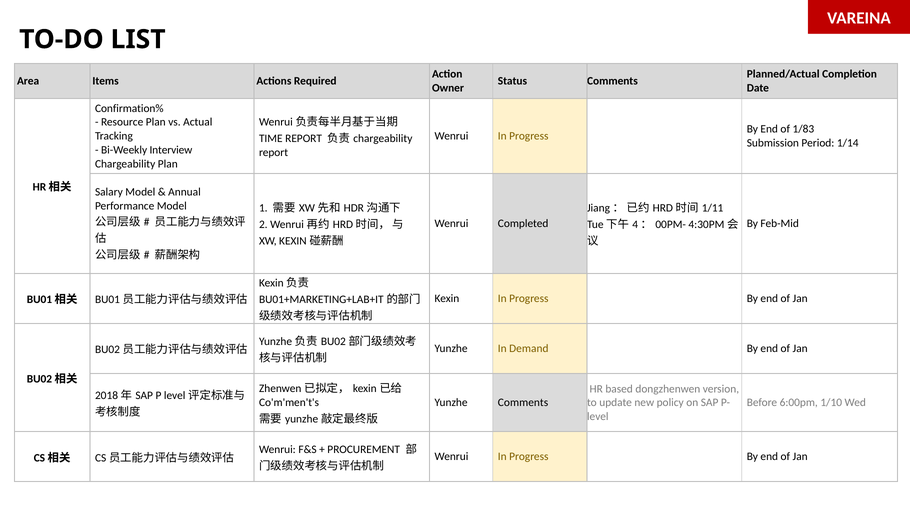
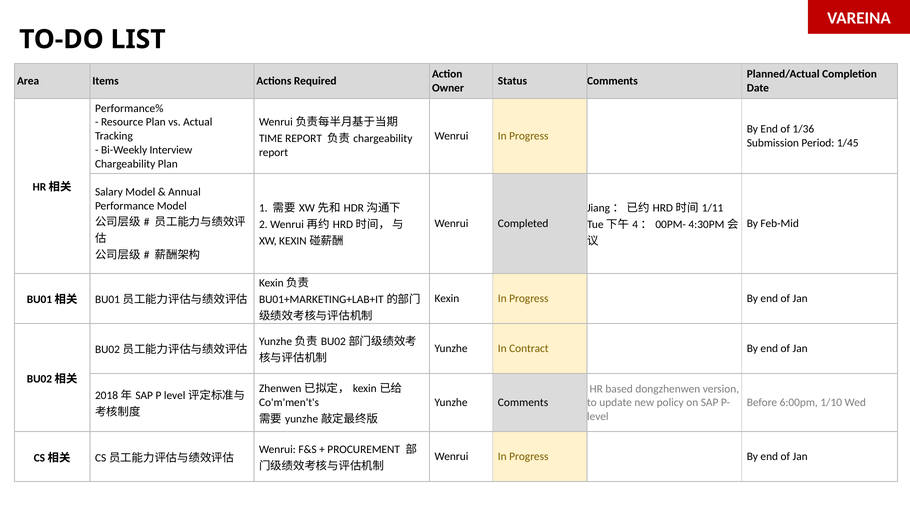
Confirmation%: Confirmation% -> Performance% (129, 108)
1/83: 1/83 -> 1/36 (803, 129)
1/14: 1/14 -> 1/45 (848, 143)
Demand: Demand -> Contract (529, 349)
